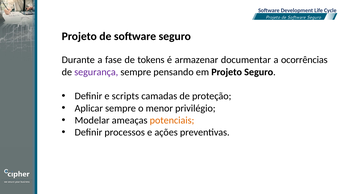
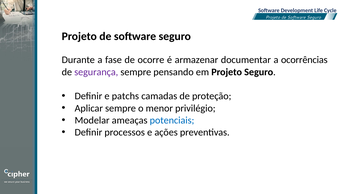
tokens: tokens -> ocorre (151, 60)
scripts: scripts -> patchs (125, 96)
potenciais colour: orange -> blue (172, 121)
